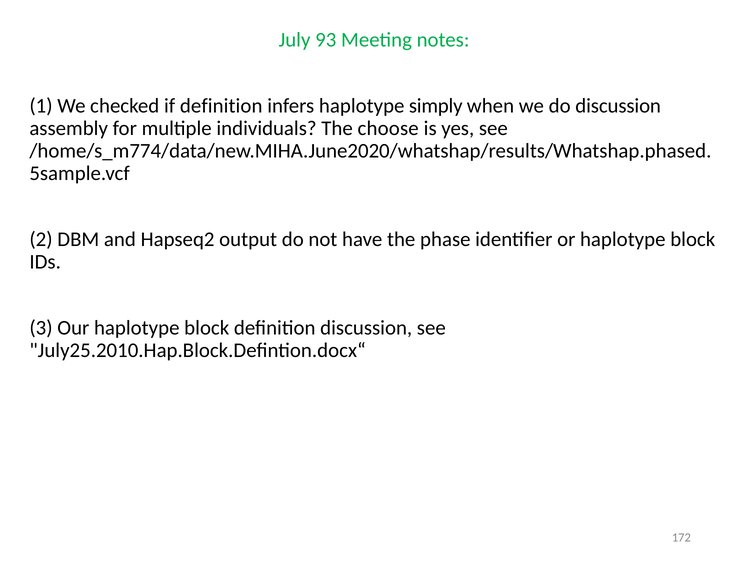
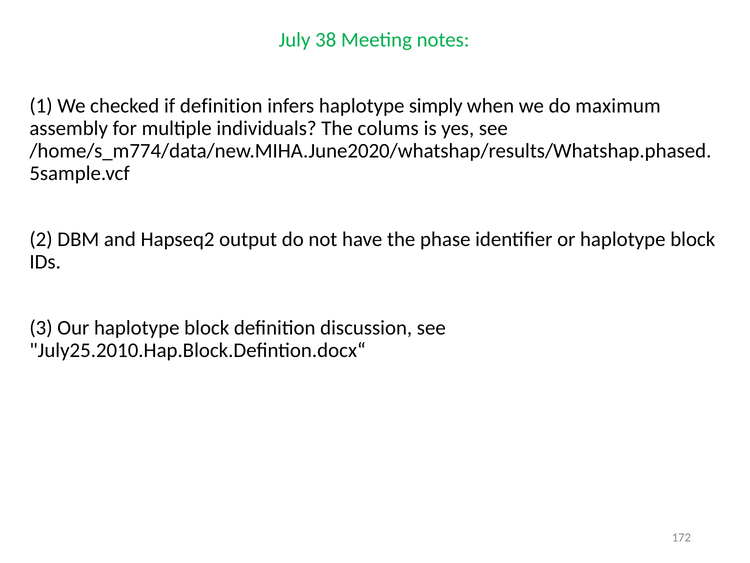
93: 93 -> 38 (326, 40)
do discussion: discussion -> maximum (618, 106)
choose: choose -> colums (388, 128)
